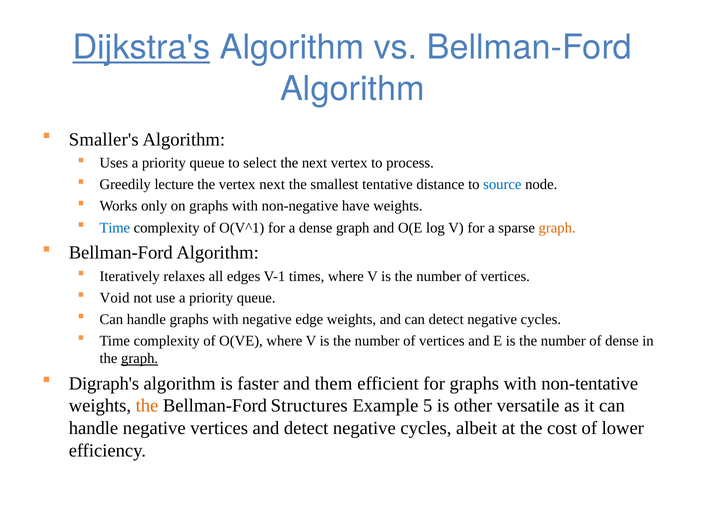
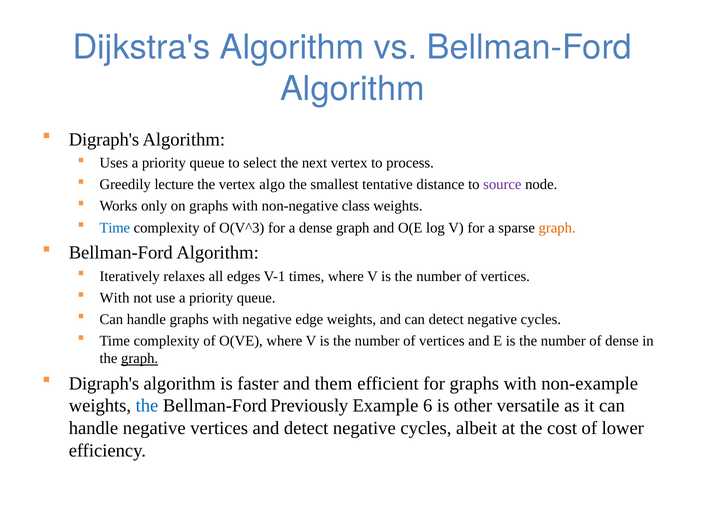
Dijkstra's underline: present -> none (141, 48)
Smaller's: Smaller's -> Digraph's (104, 139)
vertex next: next -> algo (272, 185)
source colour: blue -> purple (502, 185)
have: have -> class (356, 206)
O(V^1: O(V^1 -> O(V^3 (242, 228)
Void: Void -> With (115, 298)
non-tentative: non-tentative -> non-example (590, 383)
the colour: orange -> blue (147, 406)
Structures: Structures -> Previously (309, 406)
5: 5 -> 6 (428, 406)
